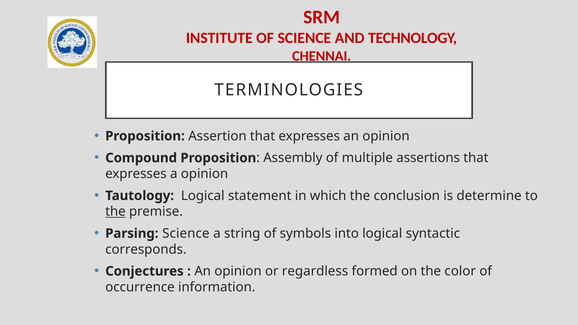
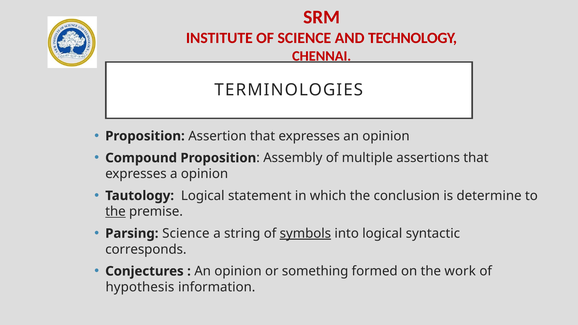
symbols underline: none -> present (305, 234)
regardless: regardless -> something (315, 271)
color: color -> work (460, 271)
occurrence: occurrence -> hypothesis (140, 287)
